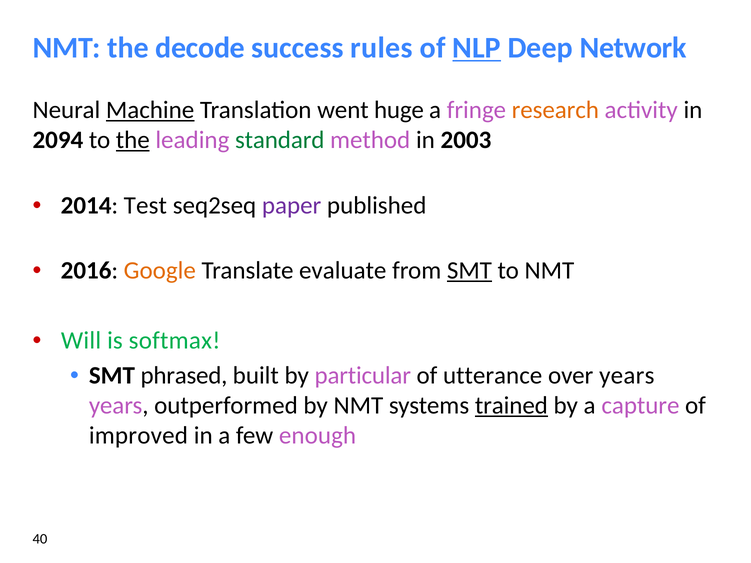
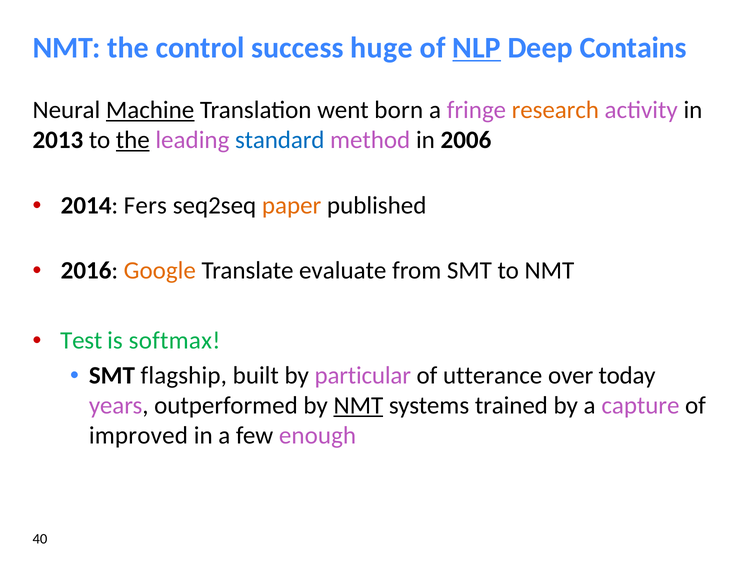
decode: decode -> control (200, 48)
rules: rules -> huge (382, 48)
Network: Network -> Contains (633, 48)
huge: huge -> born (399, 110)
2094: 2094 -> 2013 (58, 140)
standard colour: green -> blue (280, 140)
2003: 2003 -> 2006 (466, 140)
Test: Test -> Fers (145, 205)
paper colour: purple -> orange (292, 205)
SMT underline: present -> none (469, 270)
Will: Will -> Test (81, 341)
phrased: phrased -> flagship (184, 376)
over years: years -> today (627, 376)
NMT underline: none -> present (358, 406)
trained underline: present -> none (511, 406)
